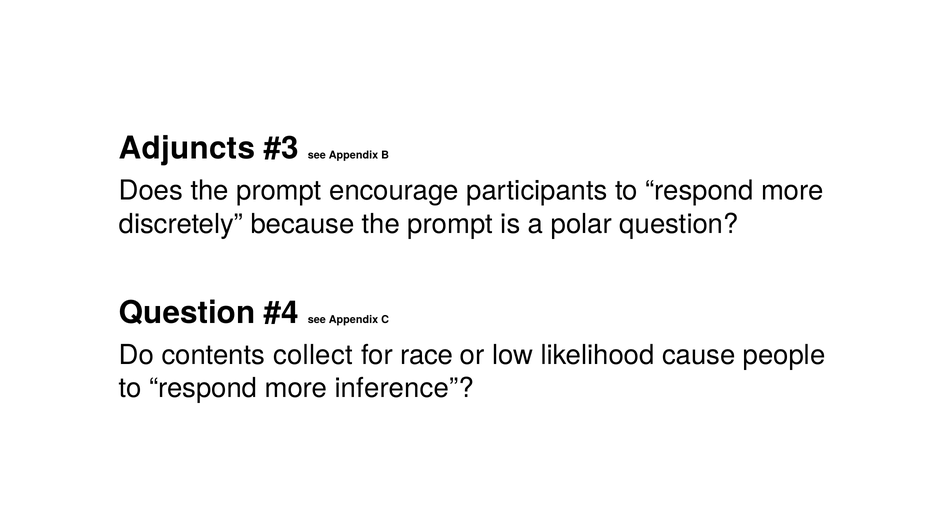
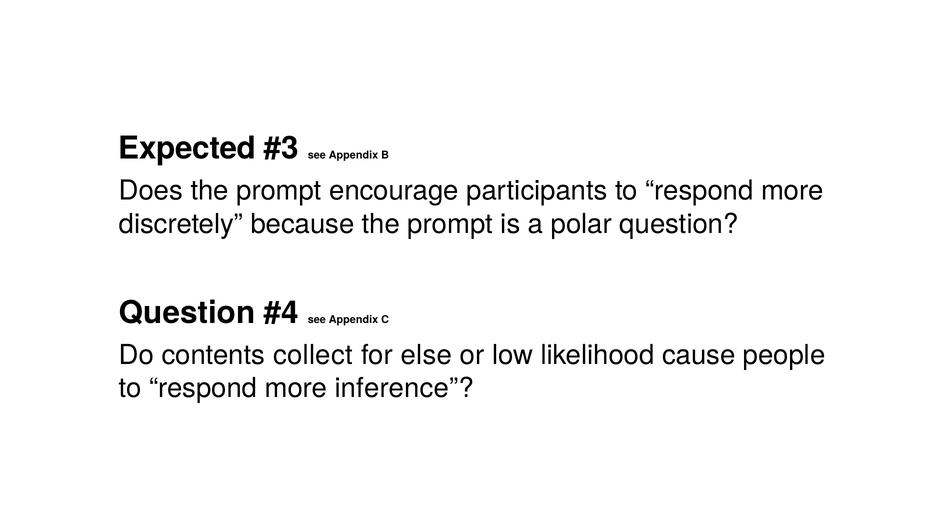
Adjuncts: Adjuncts -> Expected (187, 148)
race: race -> else (426, 355)
